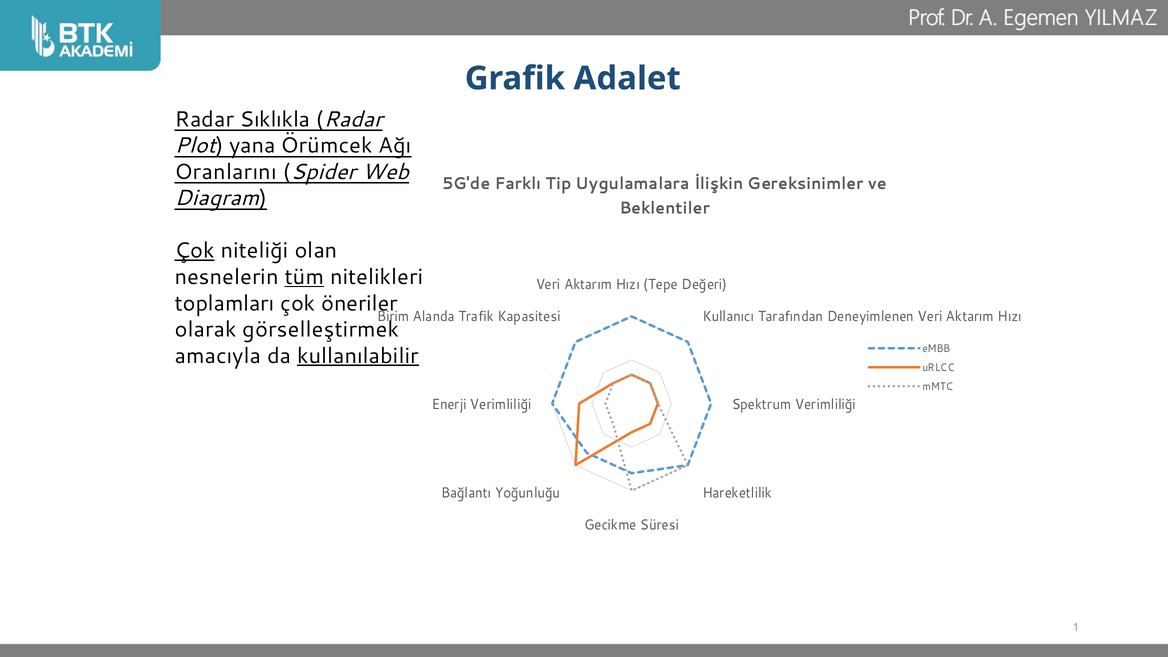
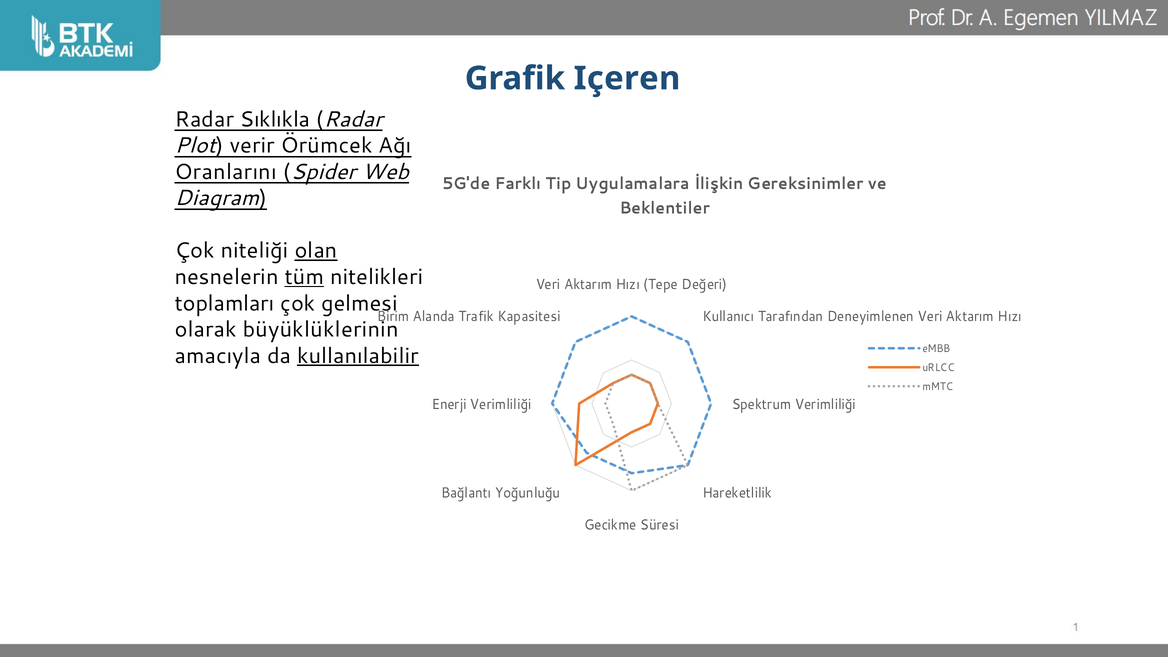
Adalet: Adalet -> Içeren (627, 78)
yana: yana -> verir (252, 146)
Çok underline: present -> none (195, 251)
olan underline: none -> present (316, 251)
öneriler: öneriler -> gelmesi (360, 303)
görselleştirmek: görselleştirmek -> büyüklüklerinin (321, 330)
